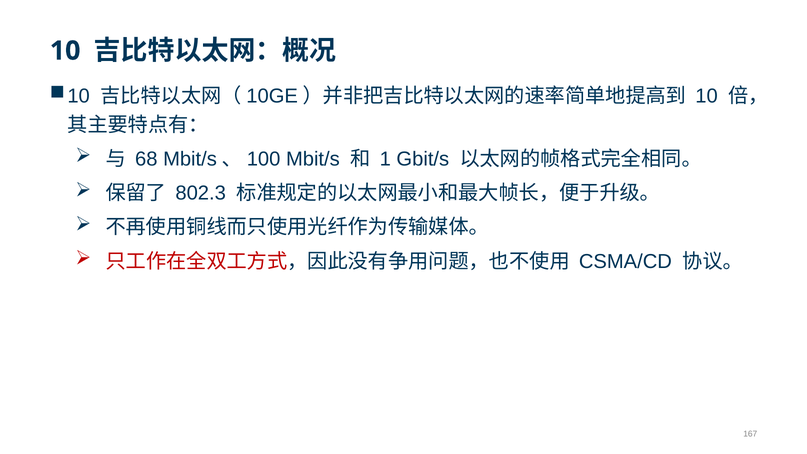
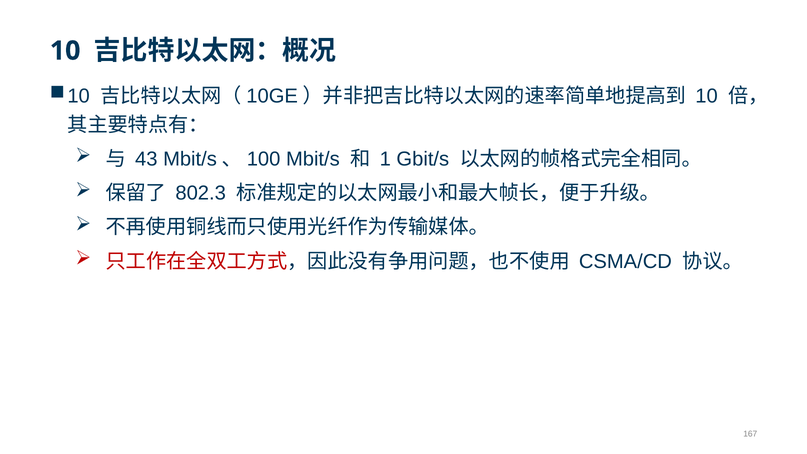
68: 68 -> 43 (146, 159)
